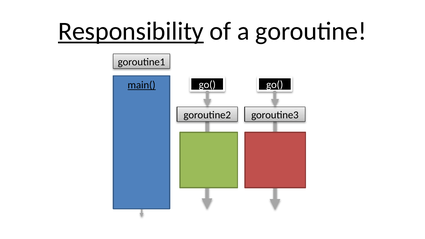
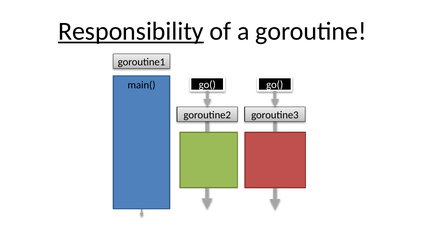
main( underline: present -> none (142, 85)
